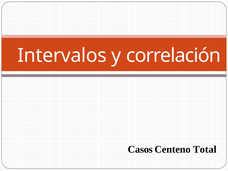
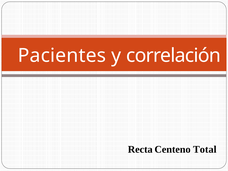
Intervalos: Intervalos -> Pacientes (62, 55)
Casos: Casos -> Recta (140, 149)
